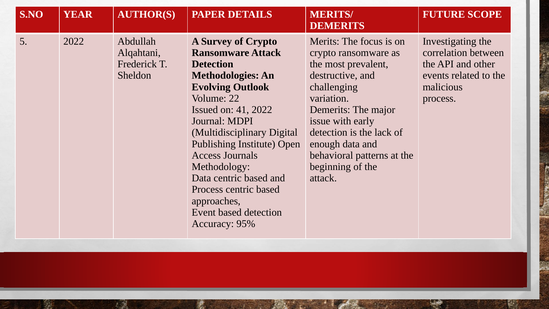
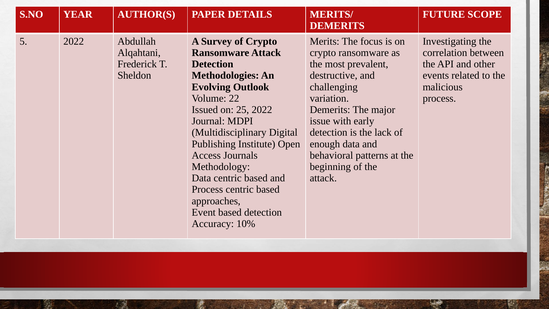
41: 41 -> 25 (243, 110)
95%: 95% -> 10% (246, 224)
